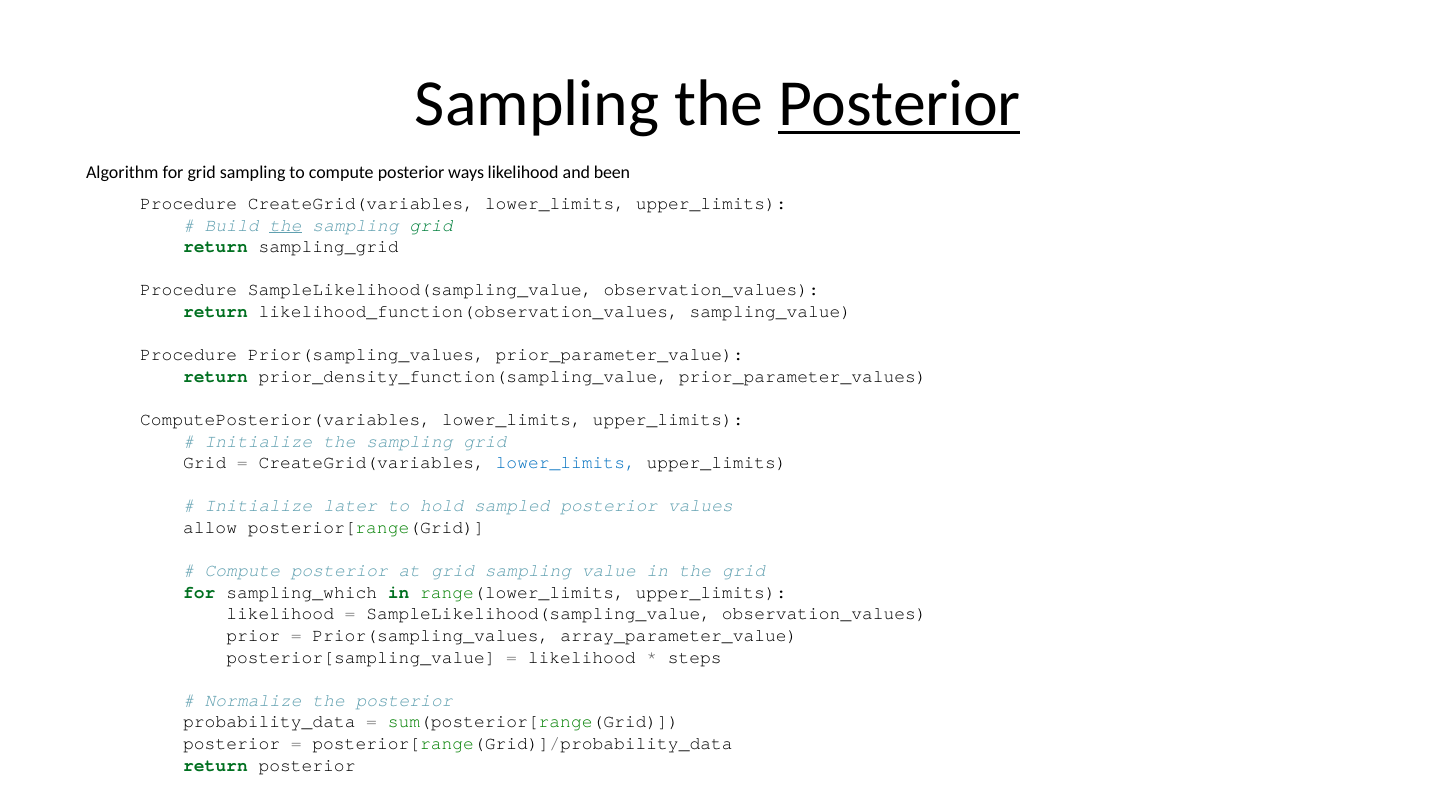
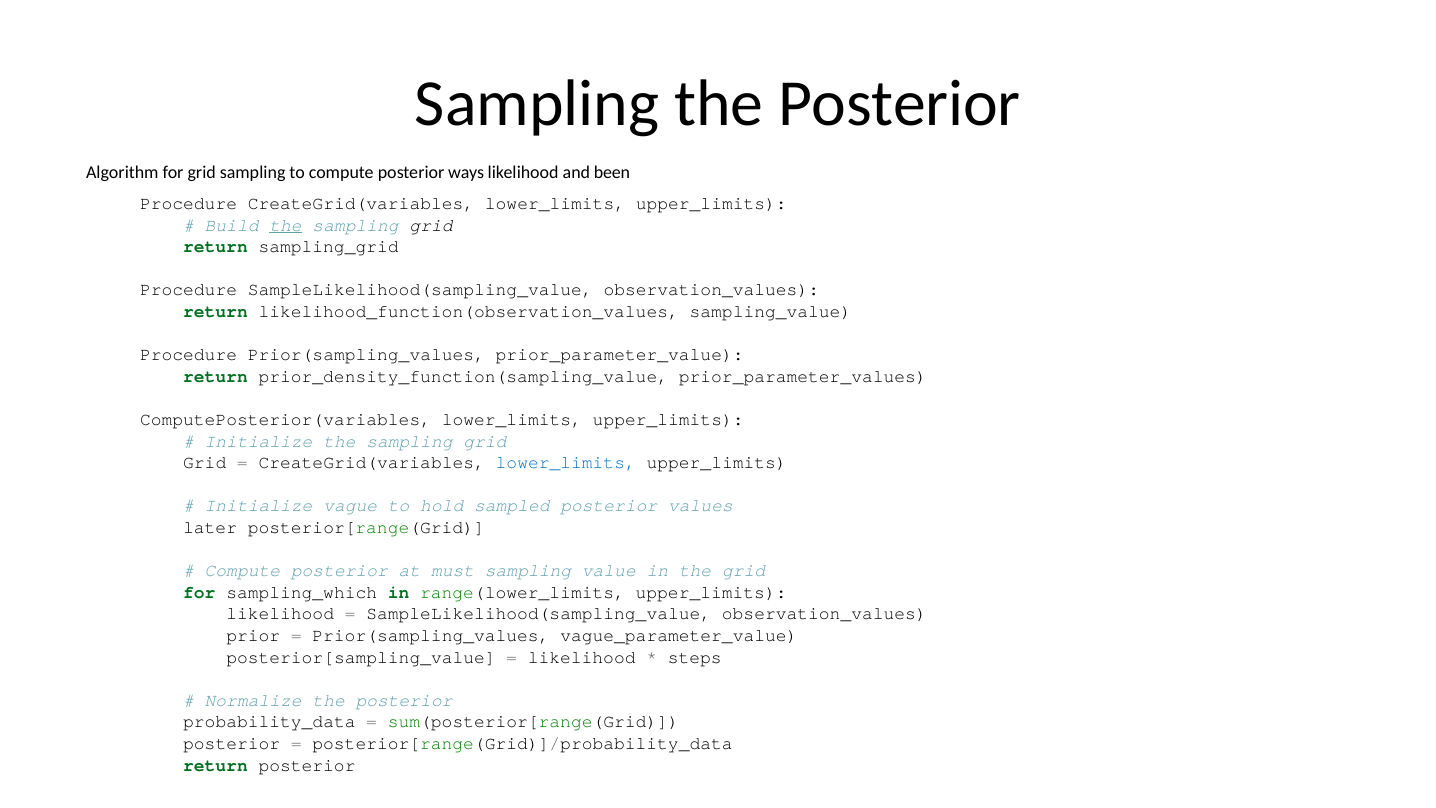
Posterior underline: present -> none (899, 104)
grid colour: green -> black (431, 225)
later: later -> vague (350, 506)
allow: allow -> later (210, 527)
at grid: grid -> must (453, 571)
array_parameter_value: array_parameter_value -> vague_parameter_value (679, 635)
